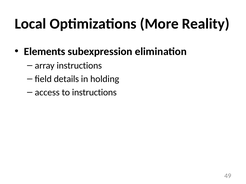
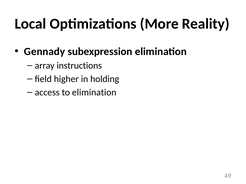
Elements: Elements -> Gennady (45, 52)
details: details -> higher (66, 79)
to instructions: instructions -> elimination (94, 93)
